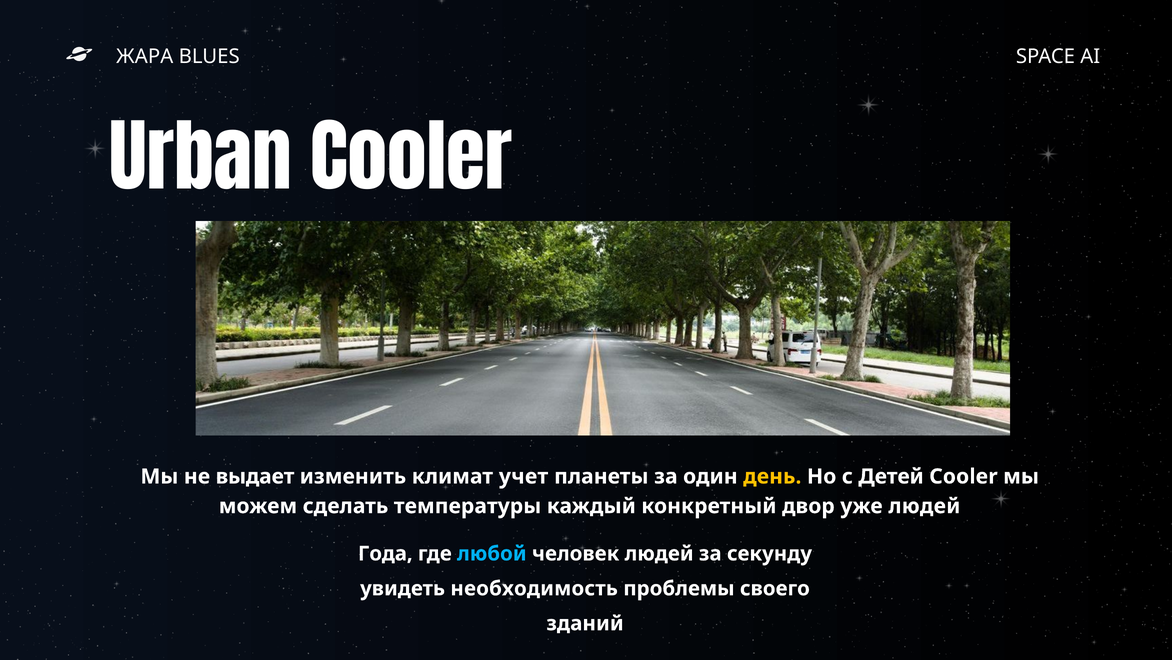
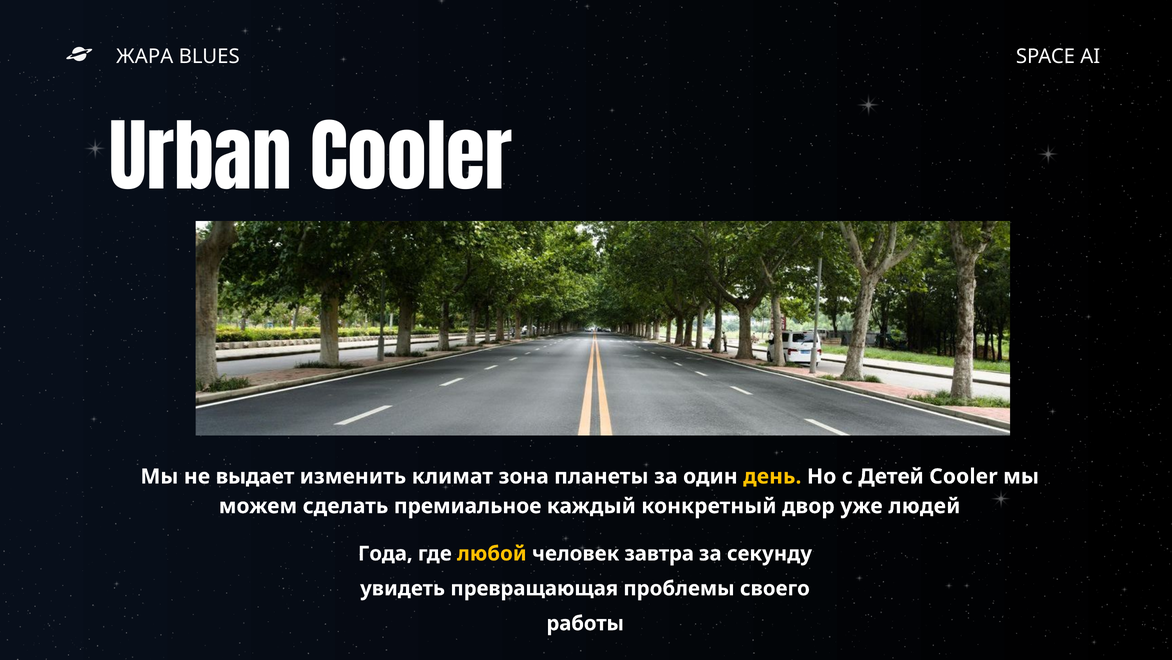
учет: учет -> зона (524, 476)
температуры: температуры -> премиальное (468, 506)
любой colour: light blue -> yellow (492, 553)
человек людей: людей -> завтра (659, 553)
необходимость: необходимость -> превращающая (534, 588)
зданий: зданий -> работы (585, 623)
